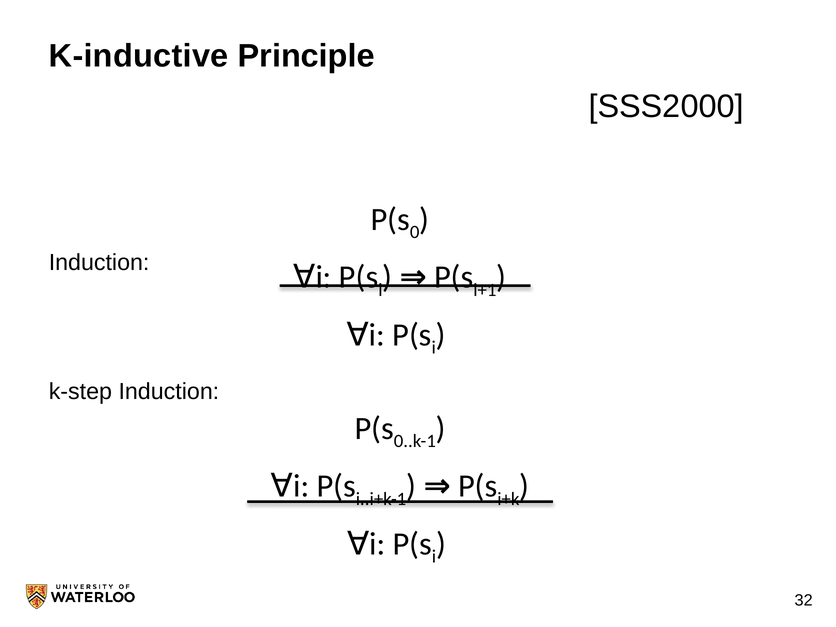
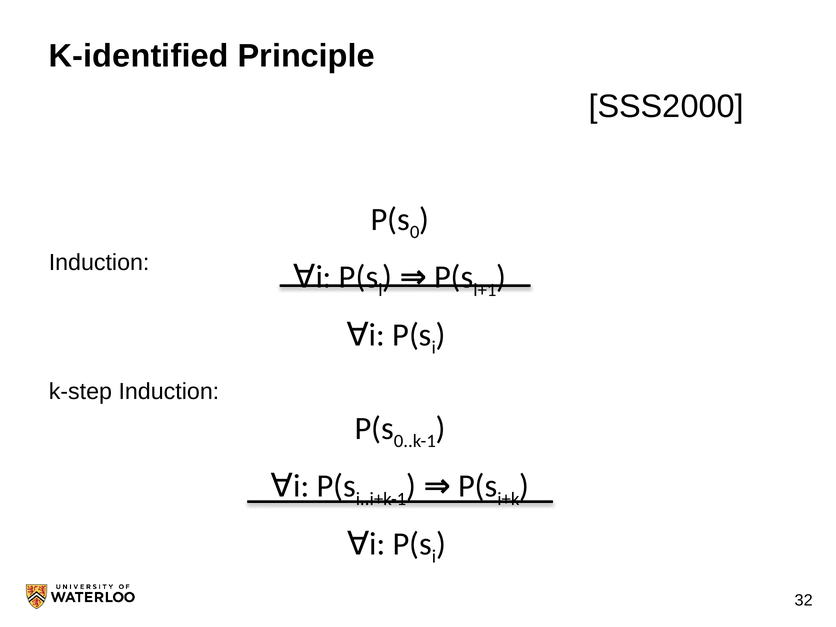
K-inductive: K-inductive -> K-identified (139, 56)
